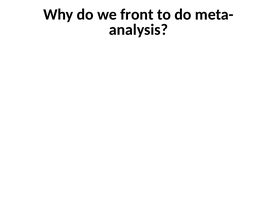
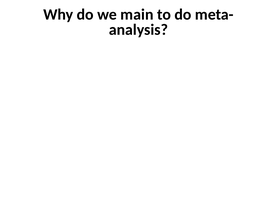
front: front -> main (137, 15)
